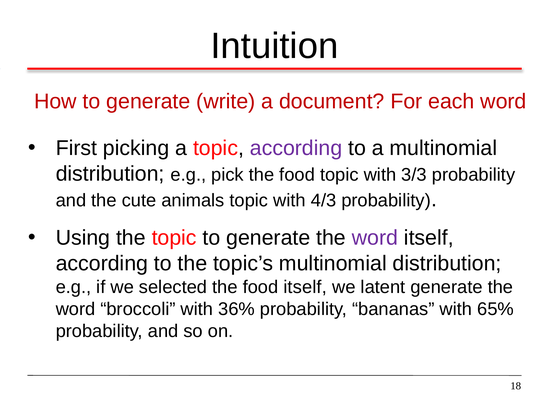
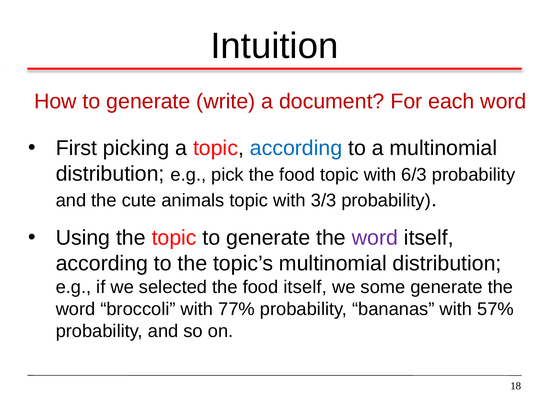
according colour: purple -> blue (296, 148)
3/3: 3/3 -> 6/3 (414, 175)
4/3: 4/3 -> 3/3 (324, 200)
latent: latent -> some (383, 287)
36%: 36% -> 77% (237, 309)
65%: 65% -> 57% (495, 309)
